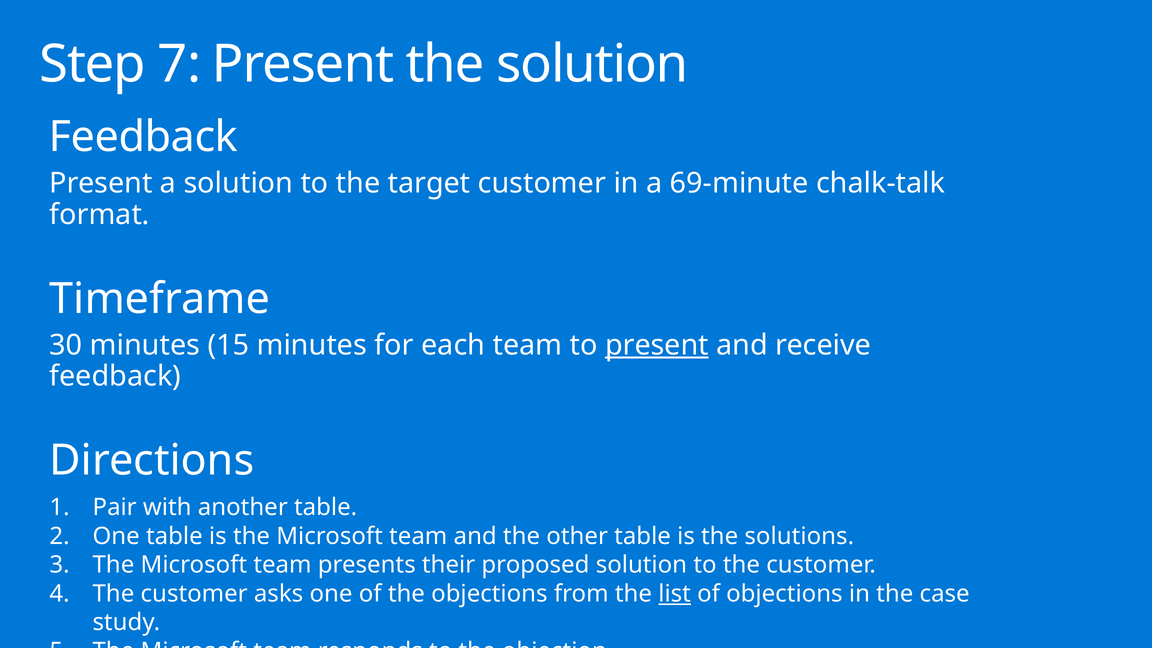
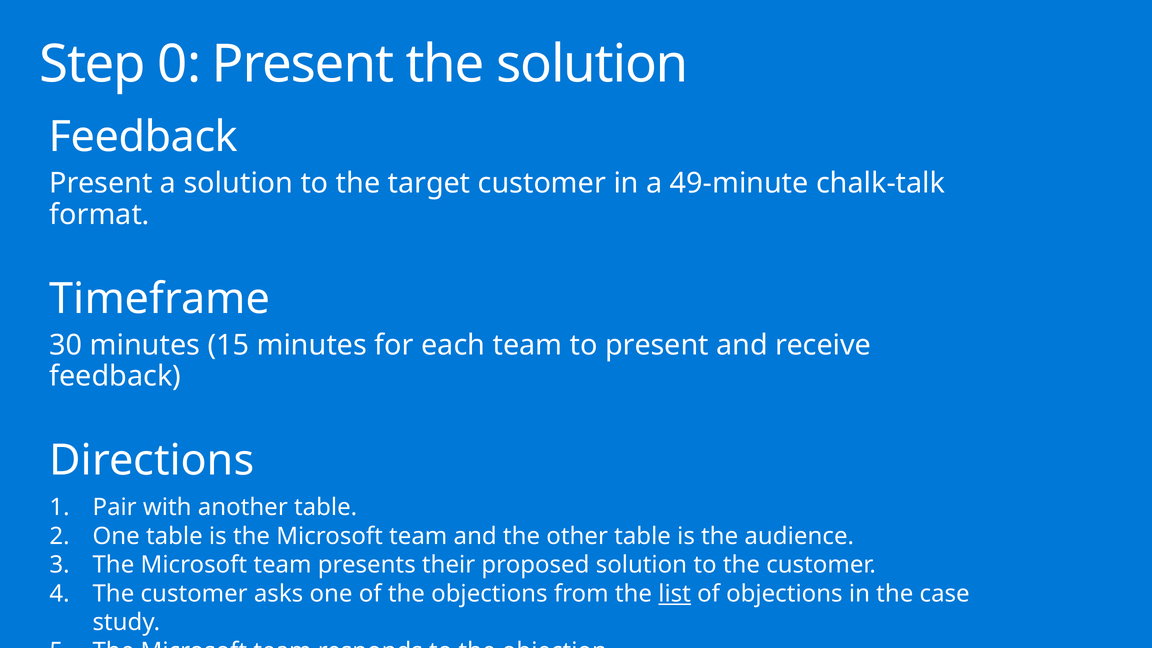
7: 7 -> 0 (179, 64)
69-minute: 69-minute -> 49-minute (739, 183)
present underline: present -> none (657, 345)
solutions: solutions -> audience (799, 536)
